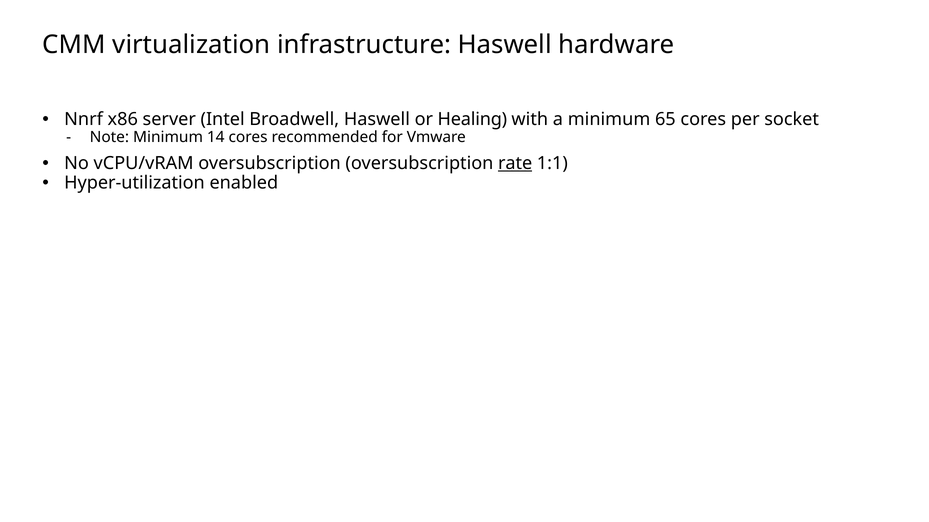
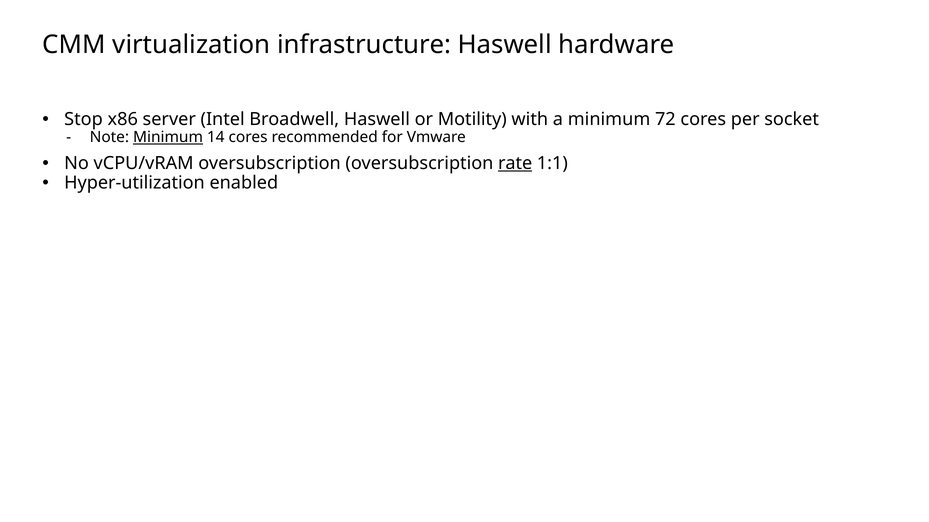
Nnrf: Nnrf -> Stop (84, 119)
Healing: Healing -> Motility (472, 119)
65: 65 -> 72 (665, 119)
Minimum underline: none -> present (168, 138)
